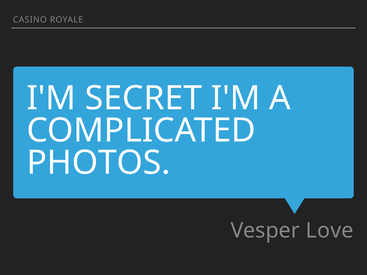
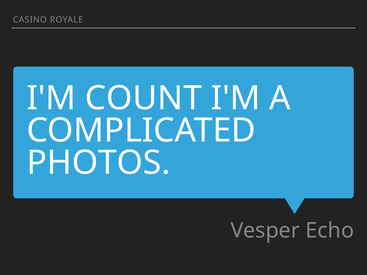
SECRET: SECRET -> COUNT (143, 98)
Love: Love -> Echo (330, 231)
